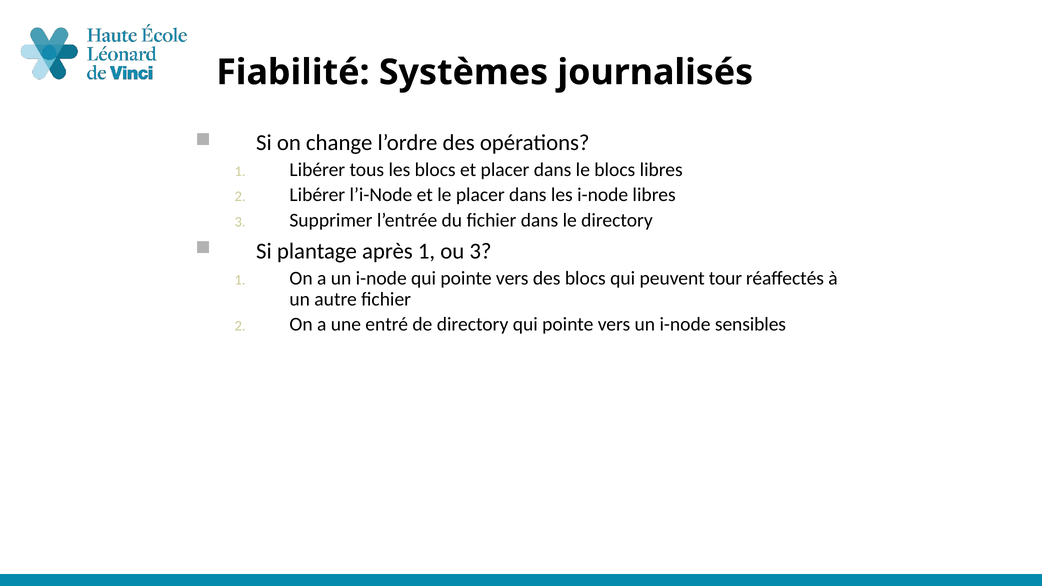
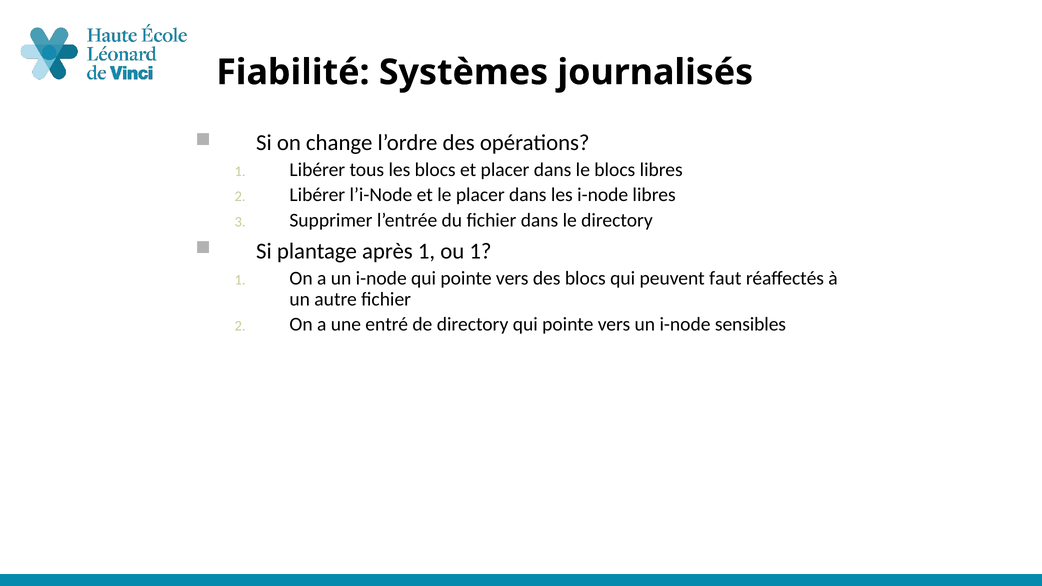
ou 3: 3 -> 1 (480, 251)
tour: tour -> faut (725, 278)
